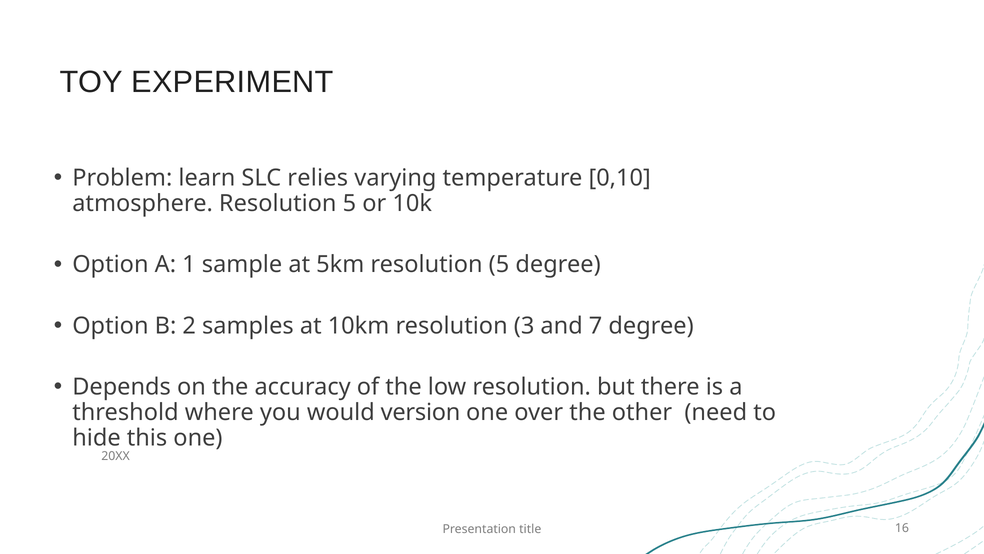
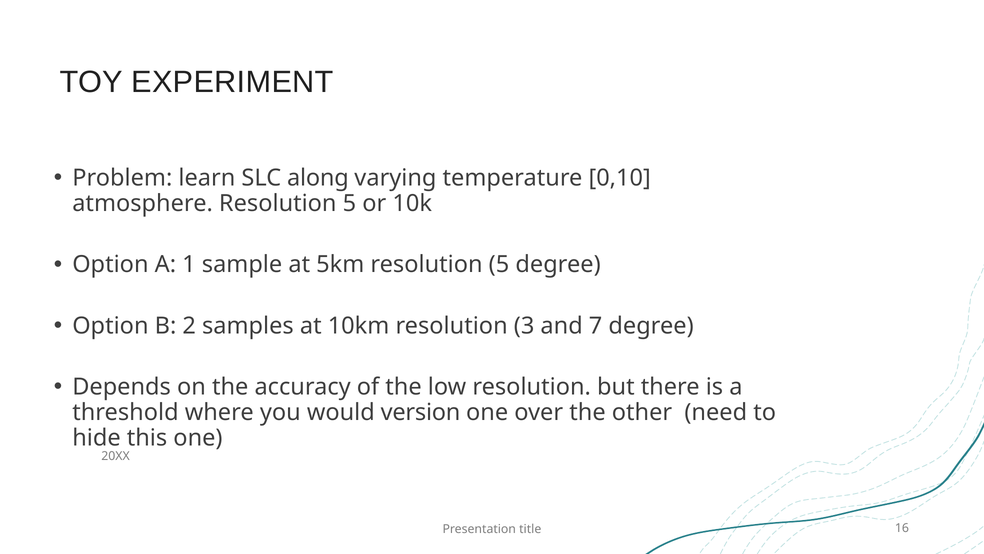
relies: relies -> along (318, 178)
